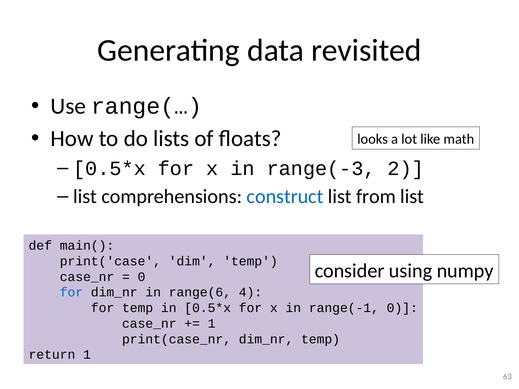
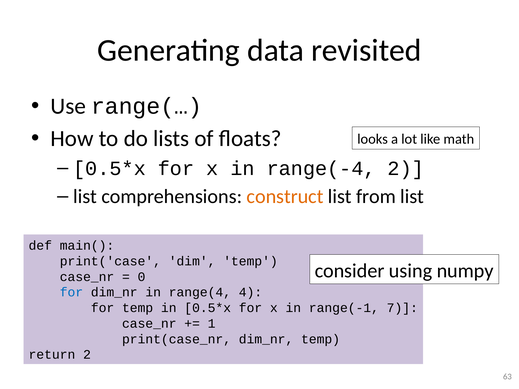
range(-3: range(-3 -> range(-4 (321, 169)
construct colour: blue -> orange (285, 197)
range(6: range(6 -> range(4 (200, 293)
range(-1 0: 0 -> 7 (402, 308)
return 1: 1 -> 2 (87, 355)
